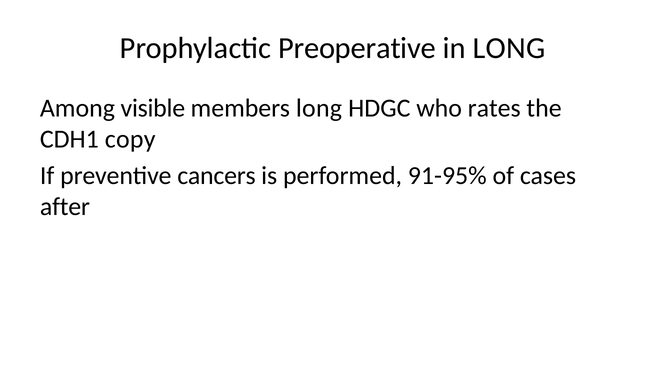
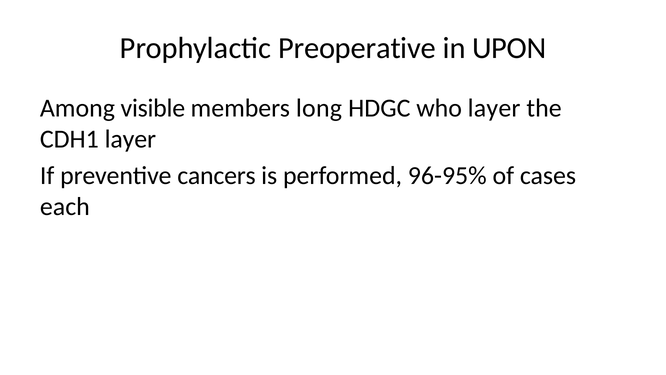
in LONG: LONG -> UPON (509, 48)
who rates: rates -> layer (494, 108)
CDH1 copy: copy -> layer (130, 139)
91-95%: 91-95% -> 96-95% (447, 175)
after: after -> each (65, 207)
